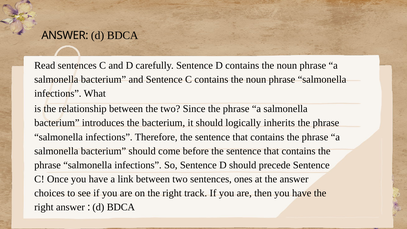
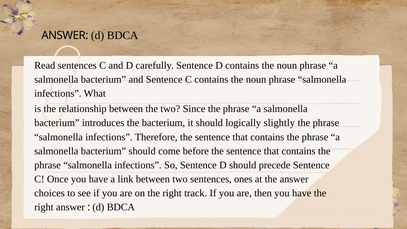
inherits: inherits -> slightly (279, 123)
